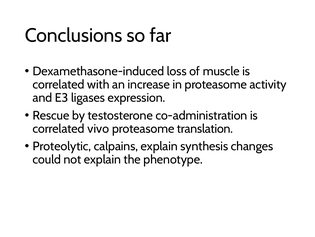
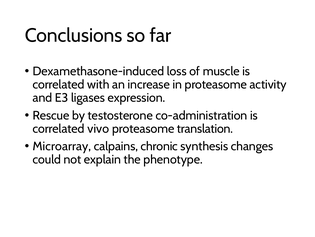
Proteolytic: Proteolytic -> Microarray (62, 146)
calpains explain: explain -> chronic (159, 146)
